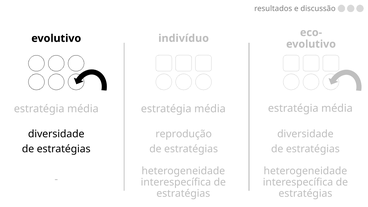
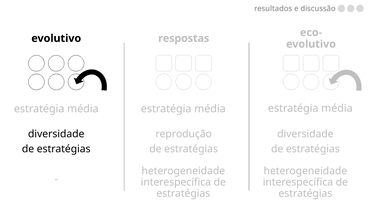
indivíduo: indivíduo -> respostas (184, 38)
